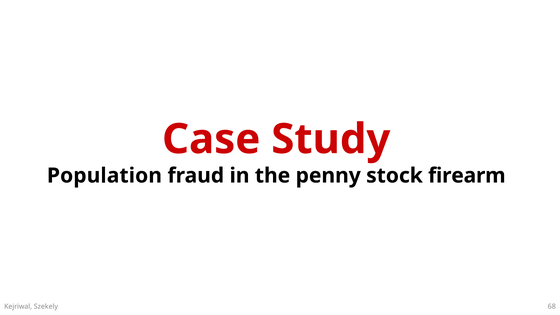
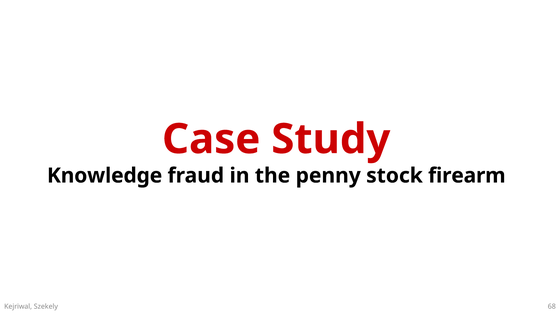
Population: Population -> Knowledge (105, 176)
